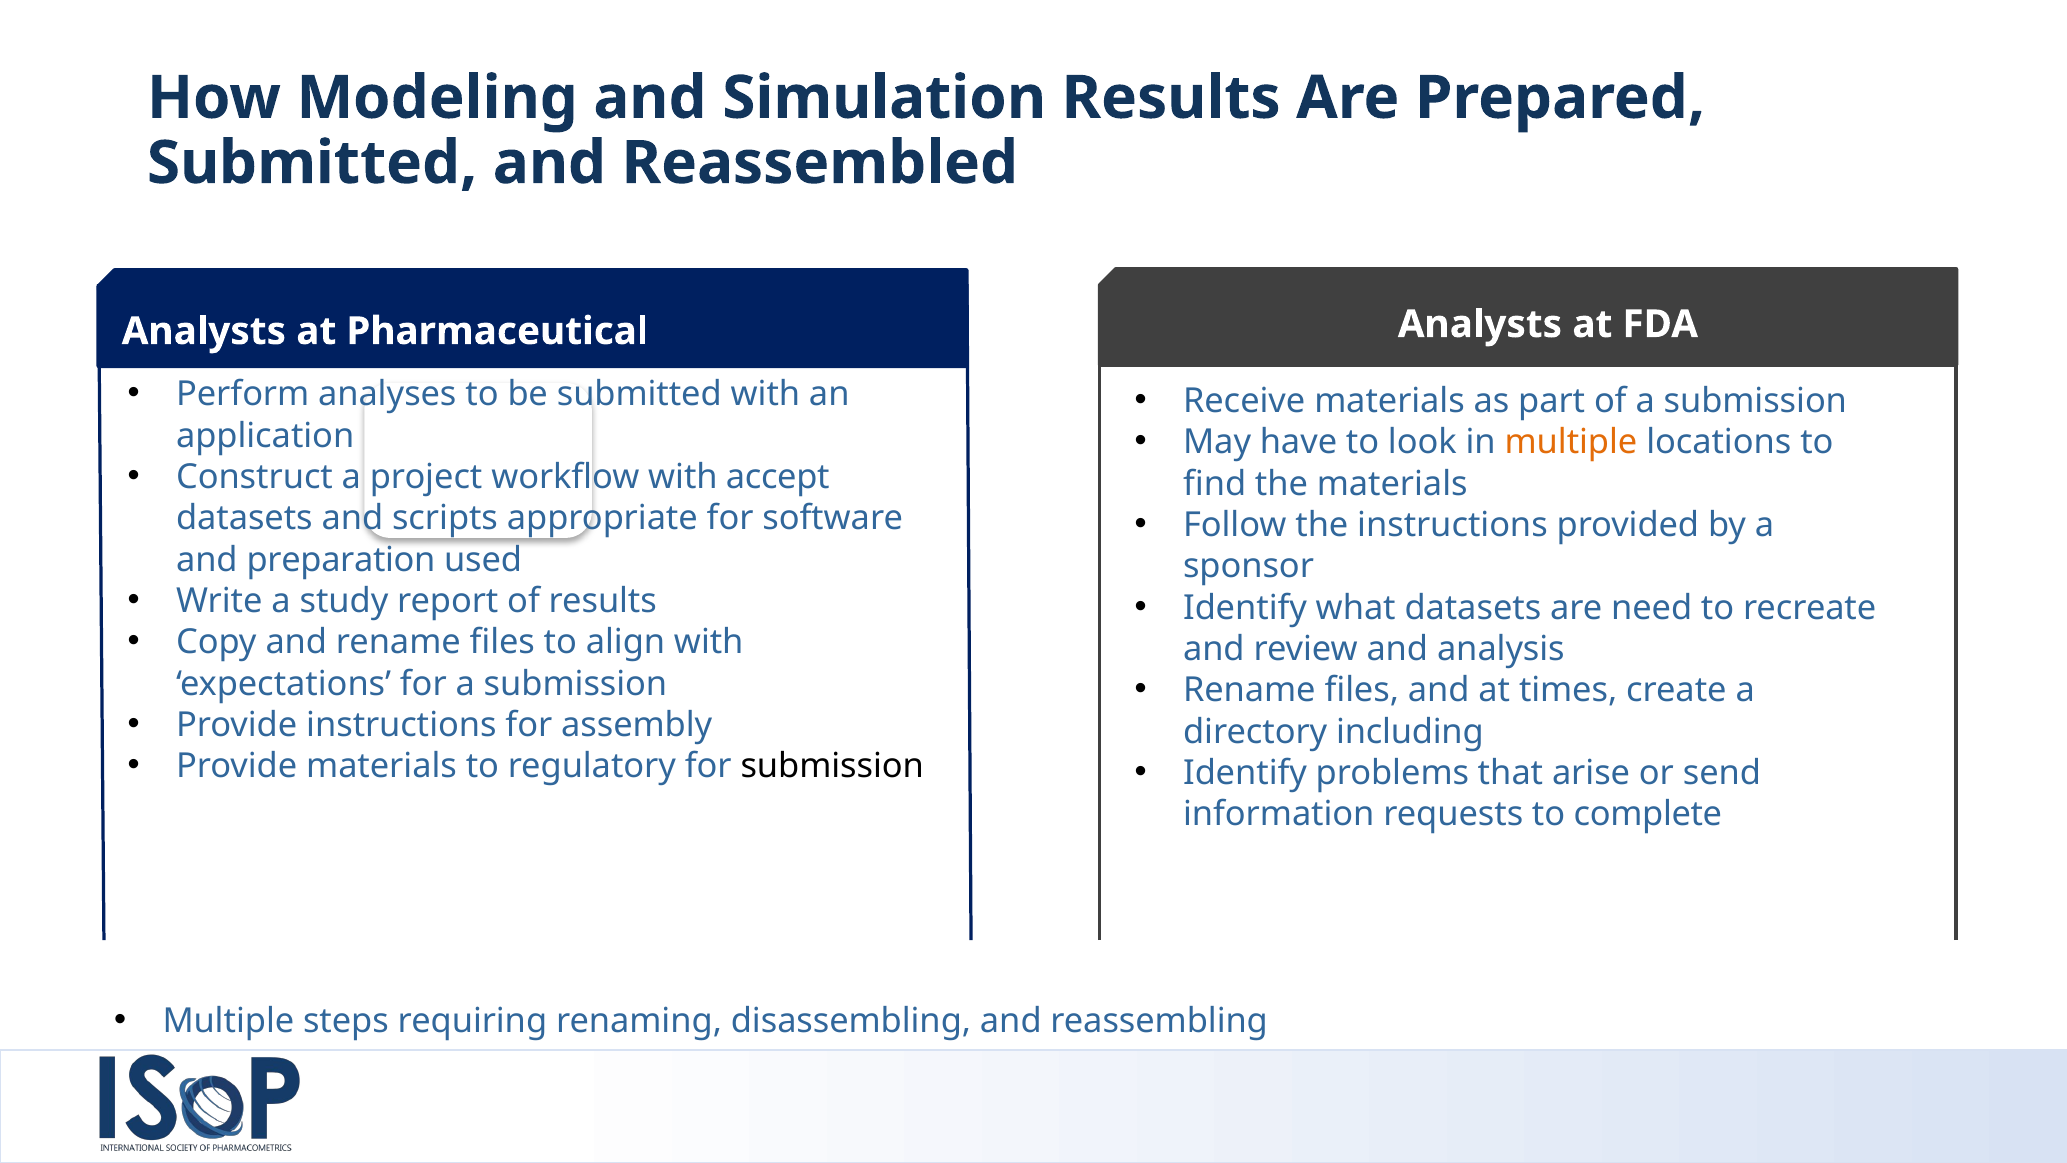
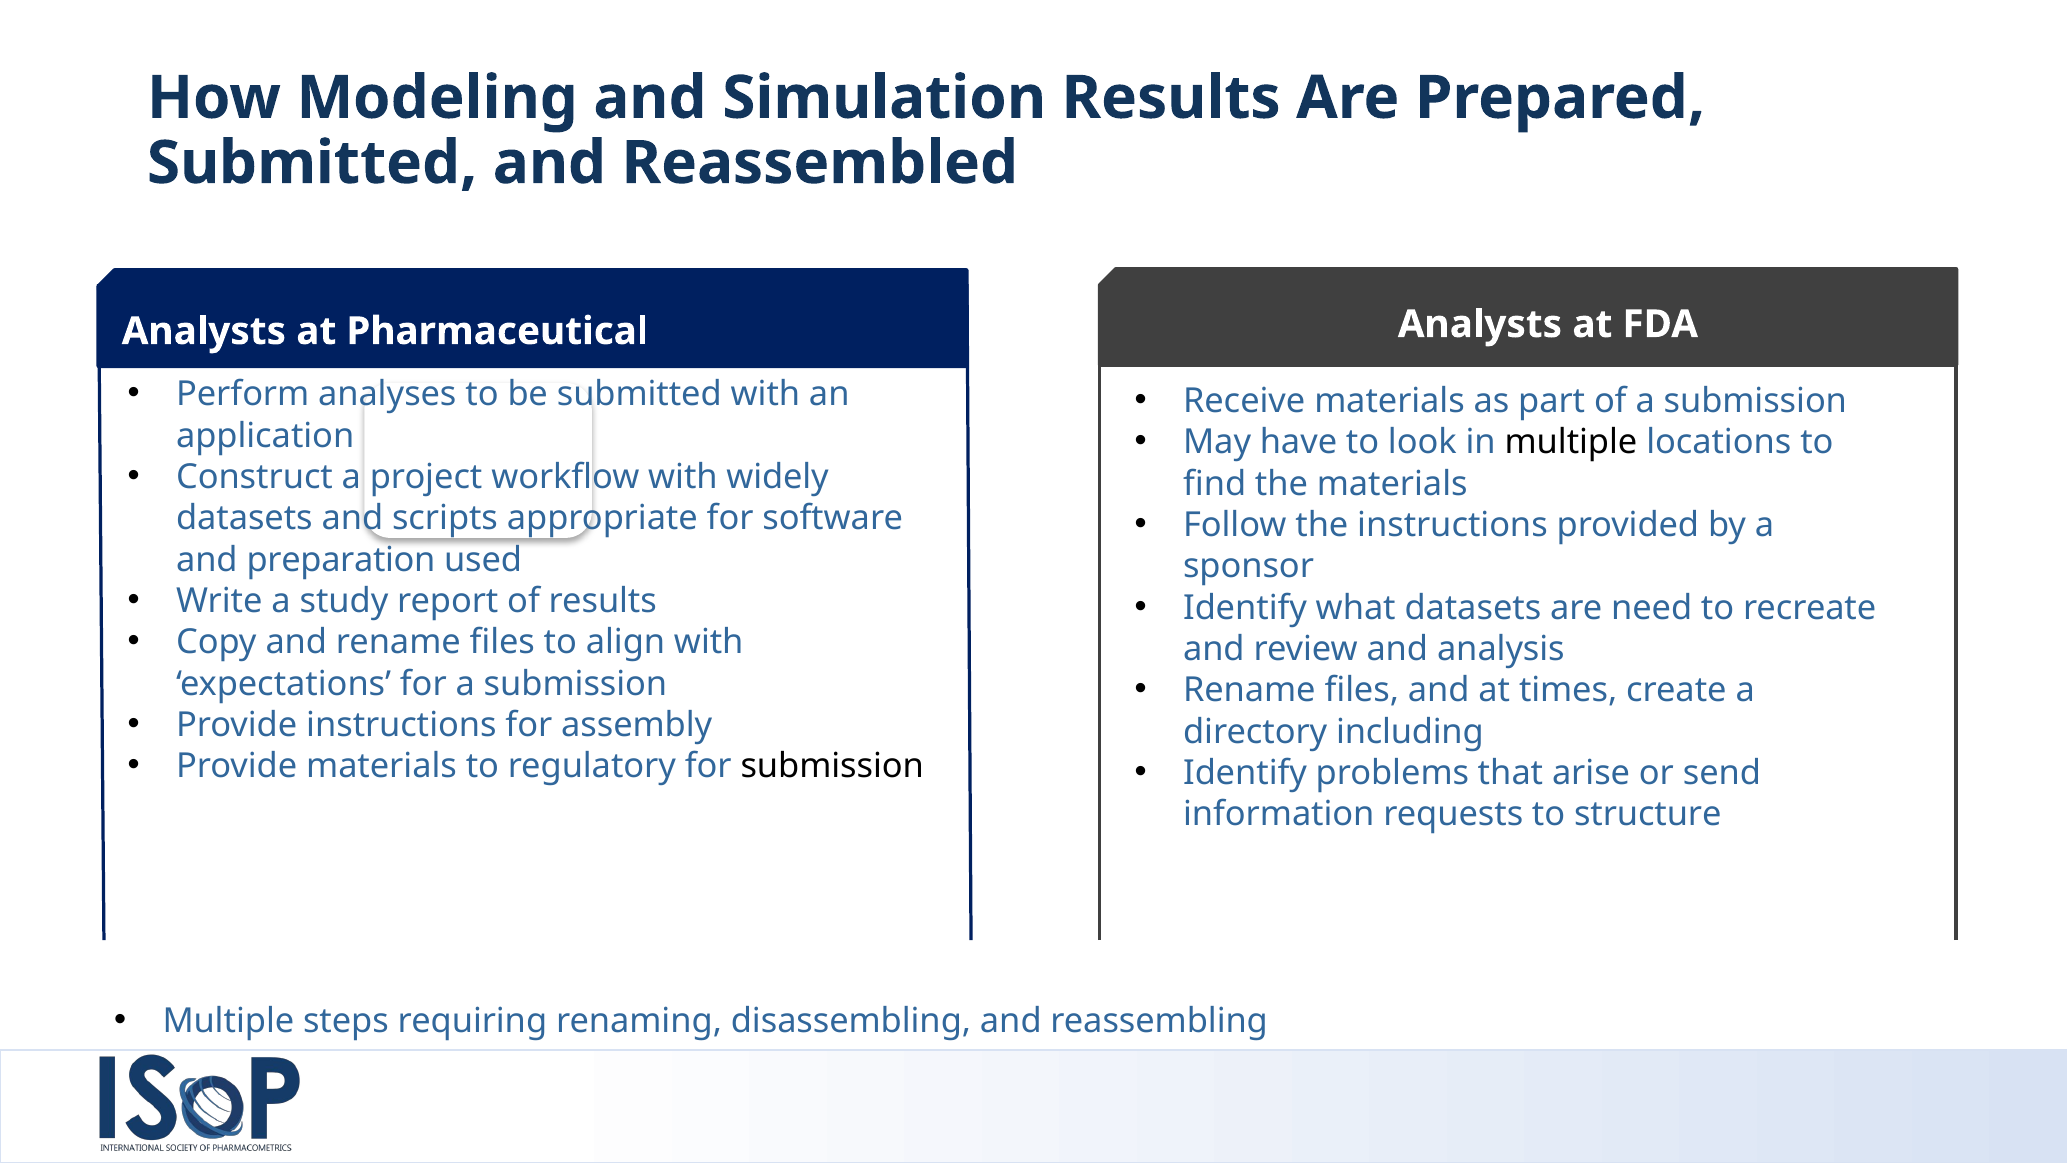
multiple colour: orange -> black (1571, 442)
accept: accept -> widely (778, 477)
complete: complete -> structure (1648, 814)
